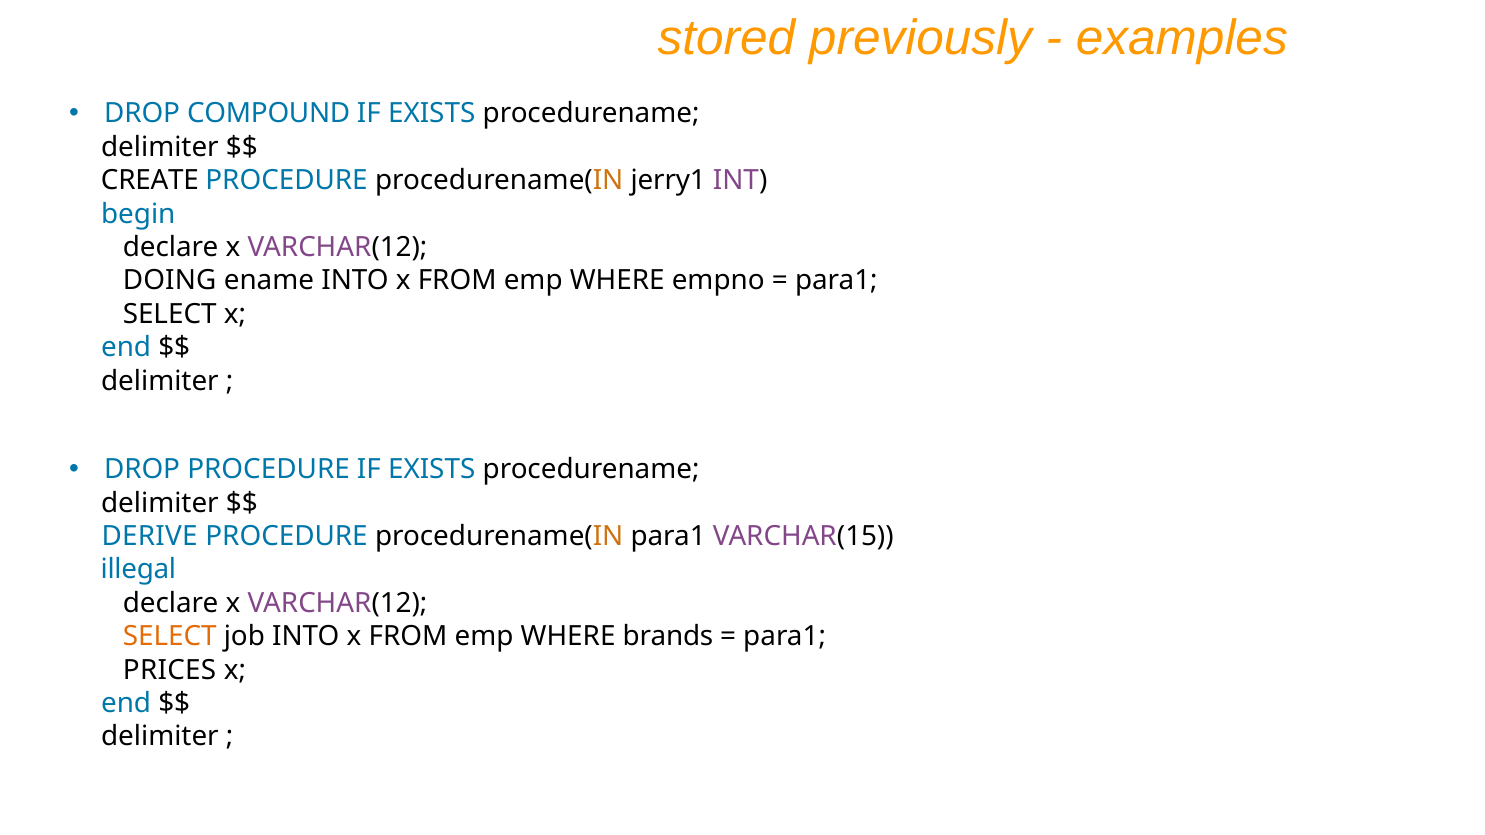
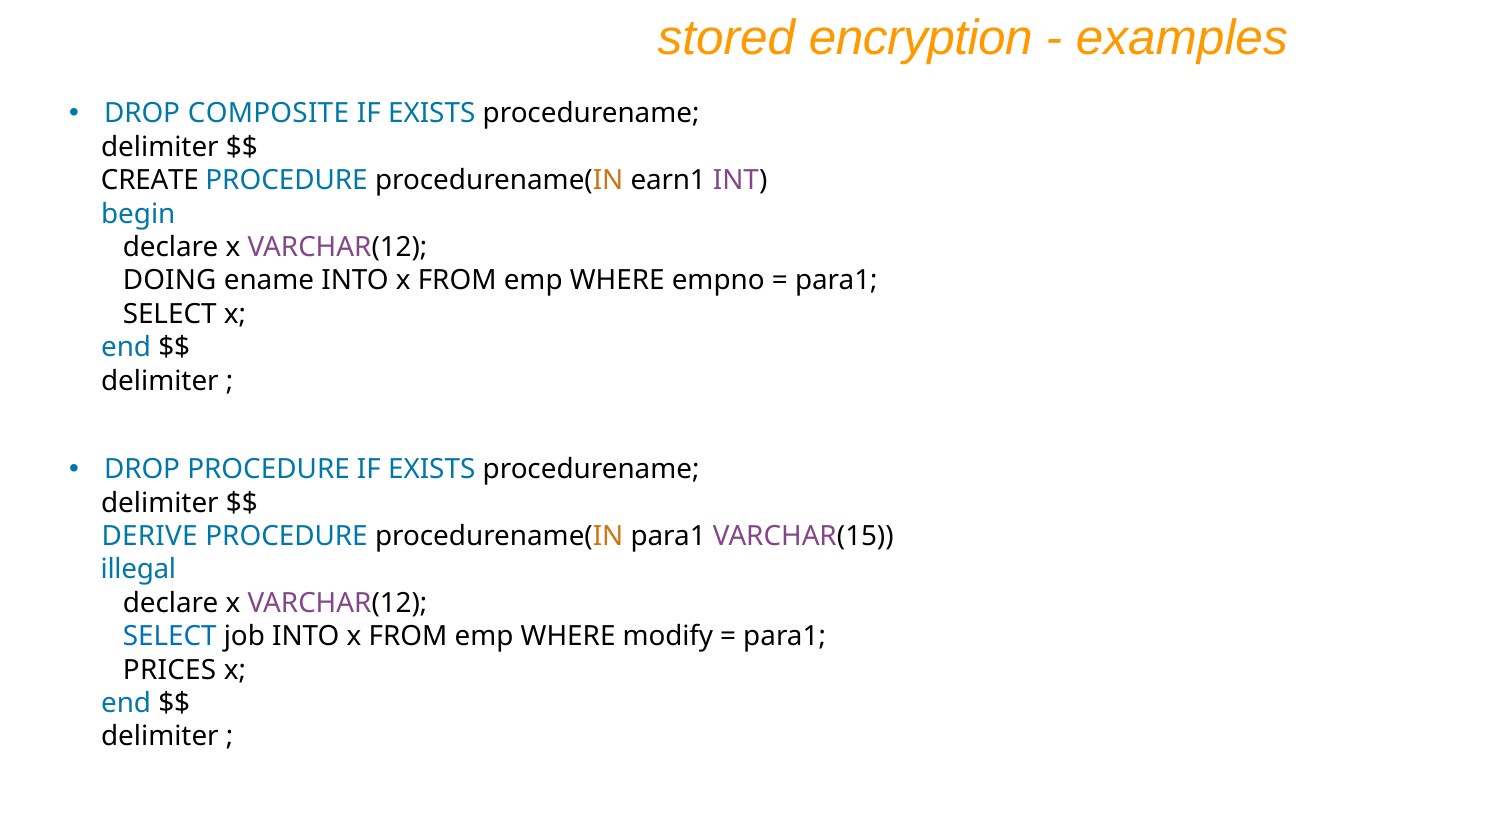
previously: previously -> encryption (921, 39)
COMPOUND: COMPOUND -> COMPOSITE (268, 114)
jerry1: jerry1 -> earn1 (668, 181)
SELECT colour: orange -> blue (170, 637)
brands: brands -> modify (668, 637)
